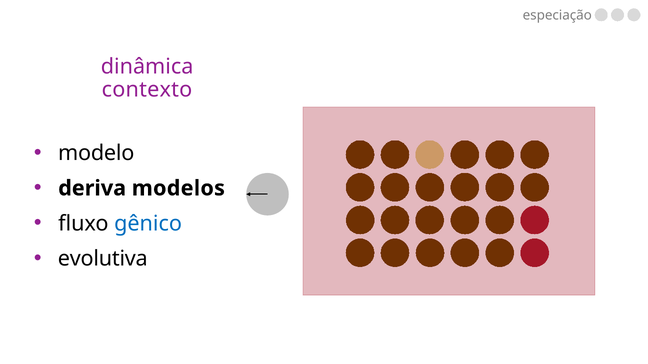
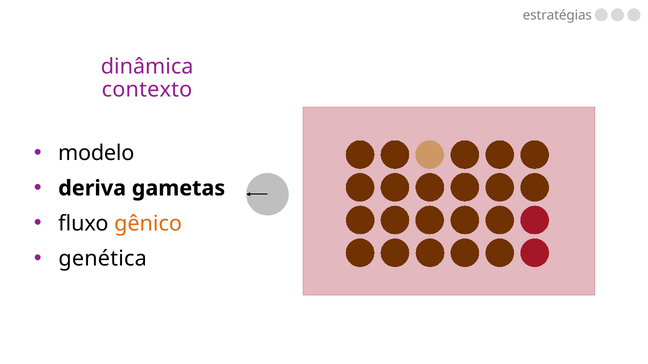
especiação: especiação -> estratégias (557, 15)
modelos: modelos -> gametas (178, 189)
gênico colour: blue -> orange (148, 224)
evolutiva: evolutiva -> genética (103, 259)
